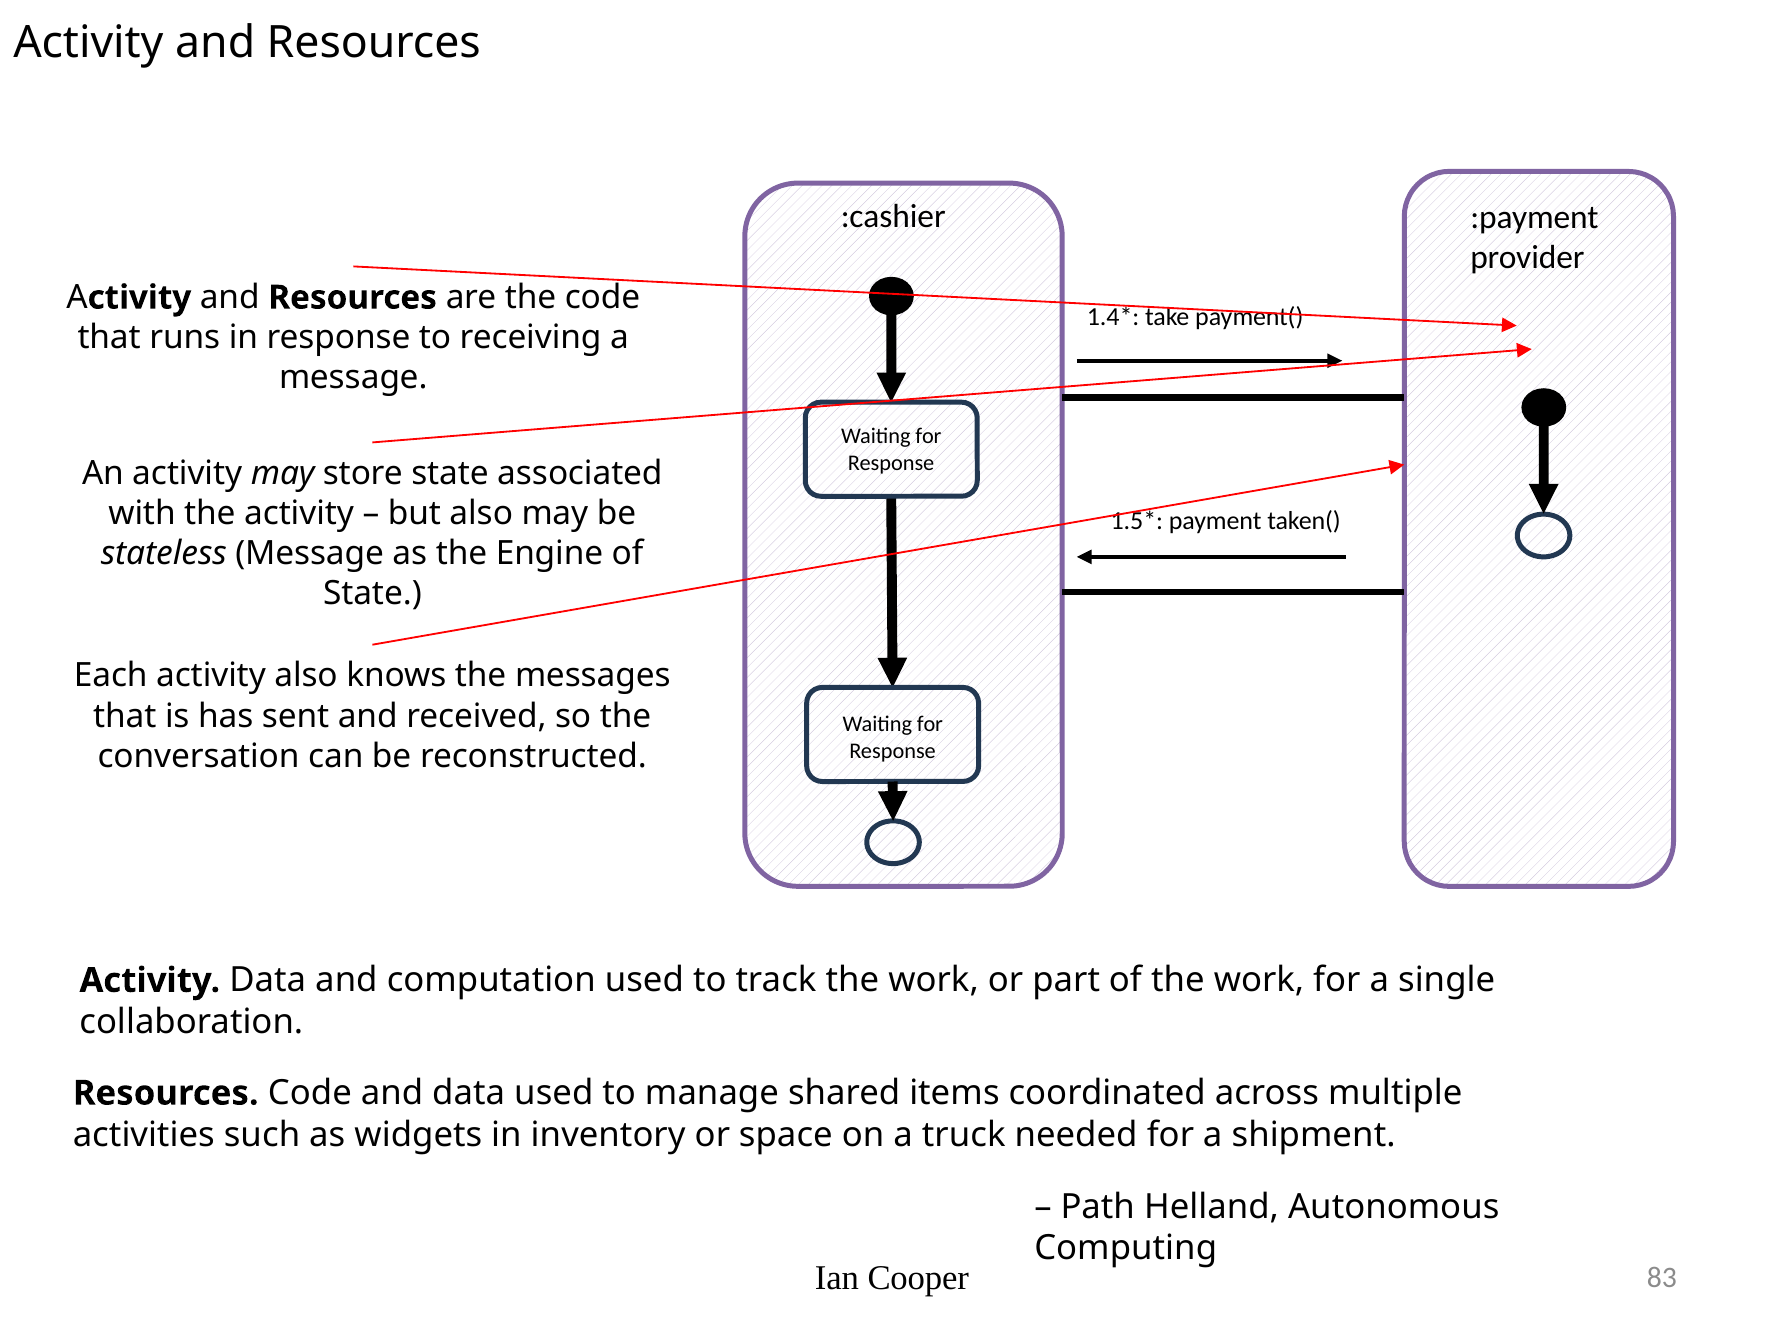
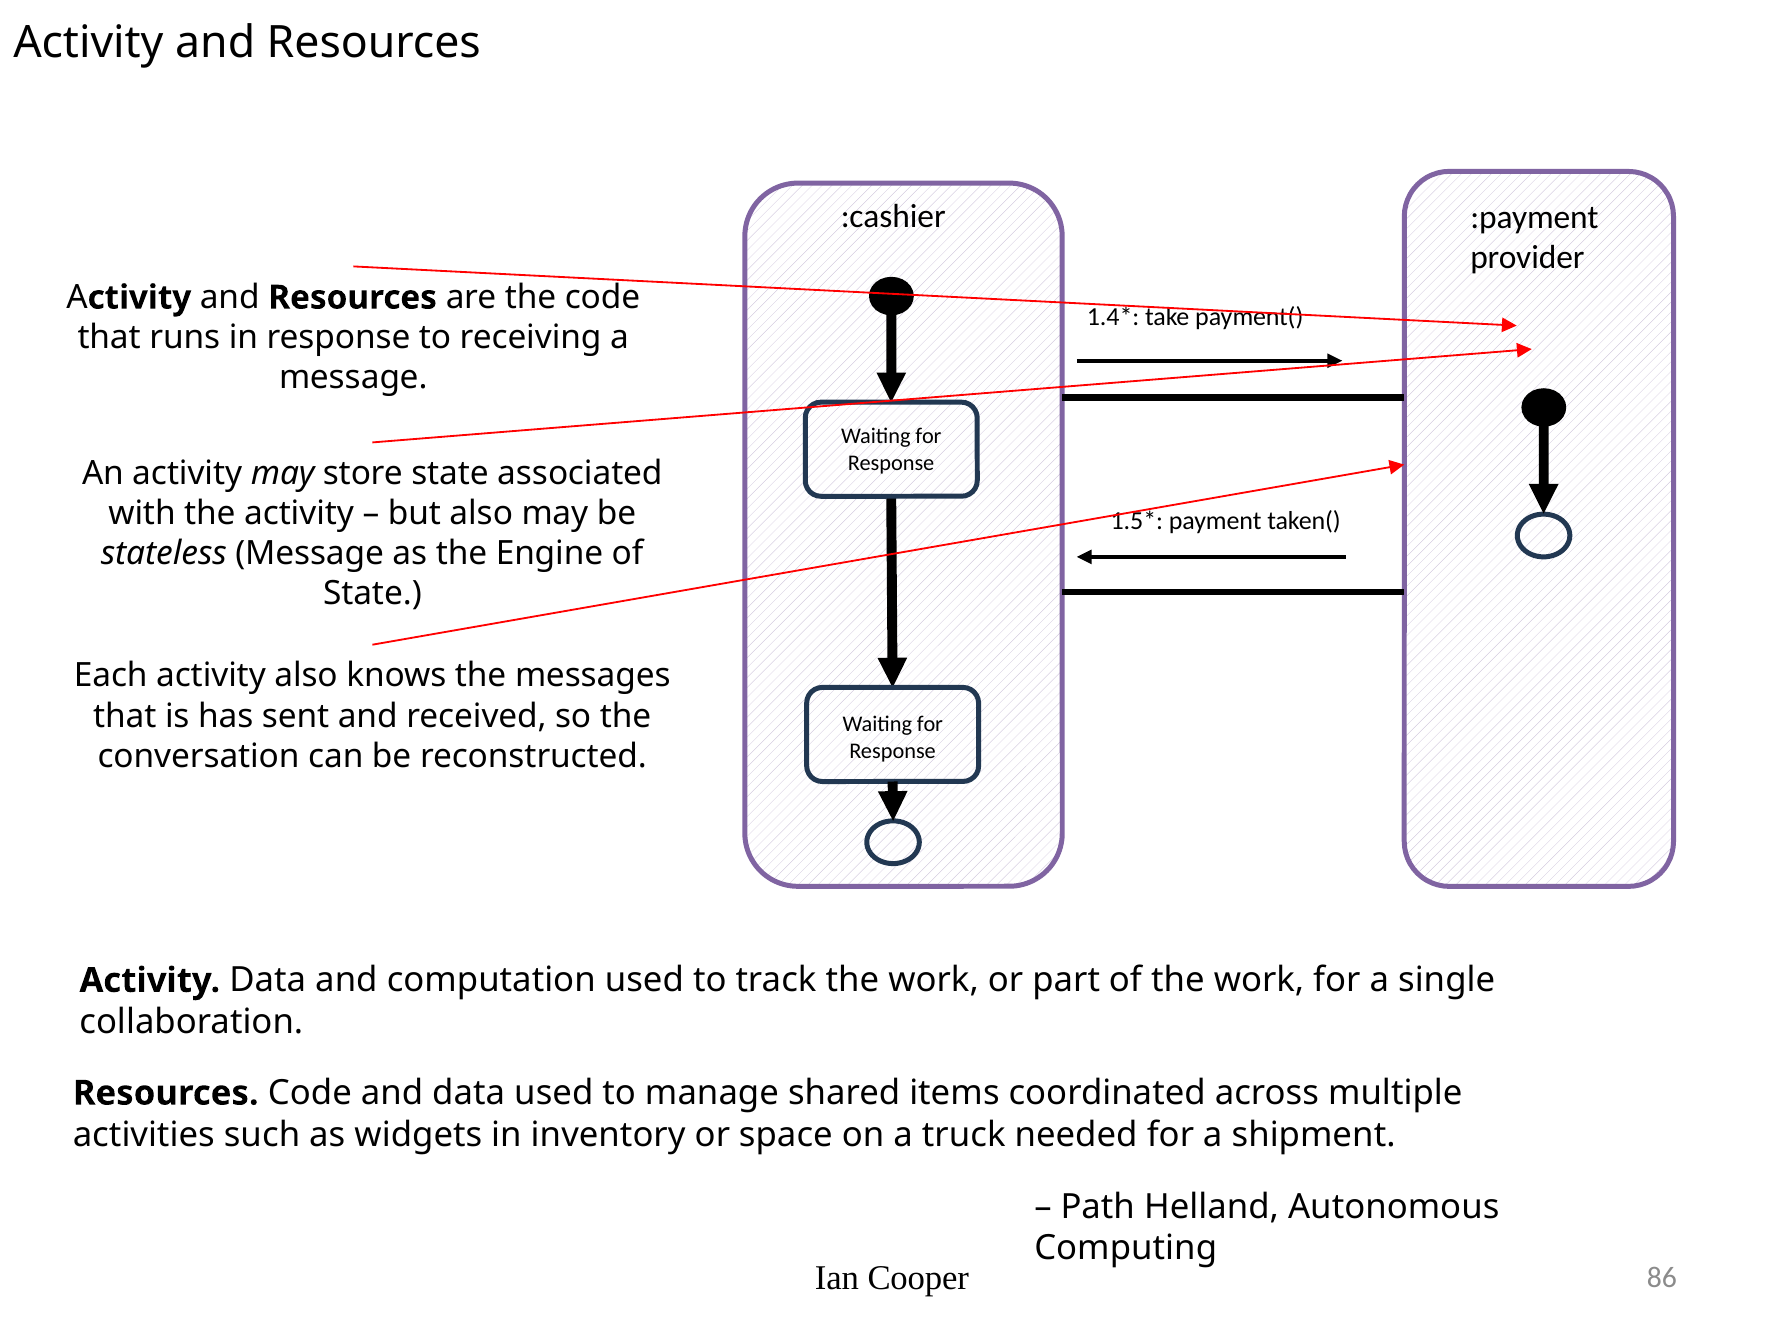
83: 83 -> 86 (1662, 1277)
